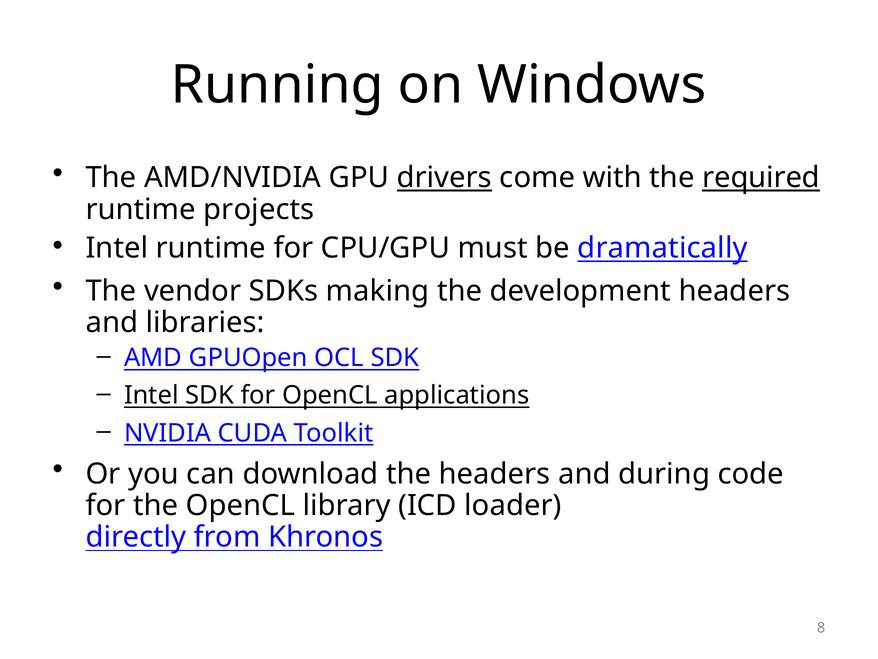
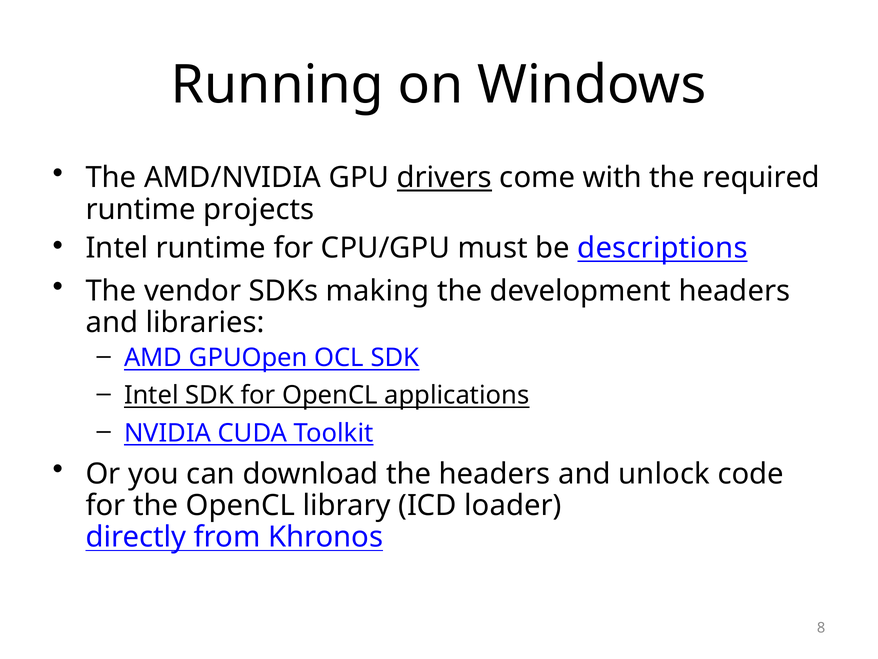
required underline: present -> none (761, 178)
dramatically: dramatically -> descriptions (663, 248)
during: during -> unlock (664, 474)
